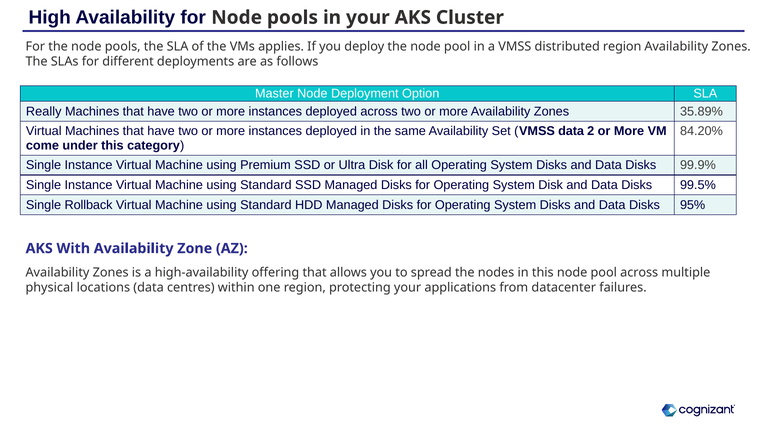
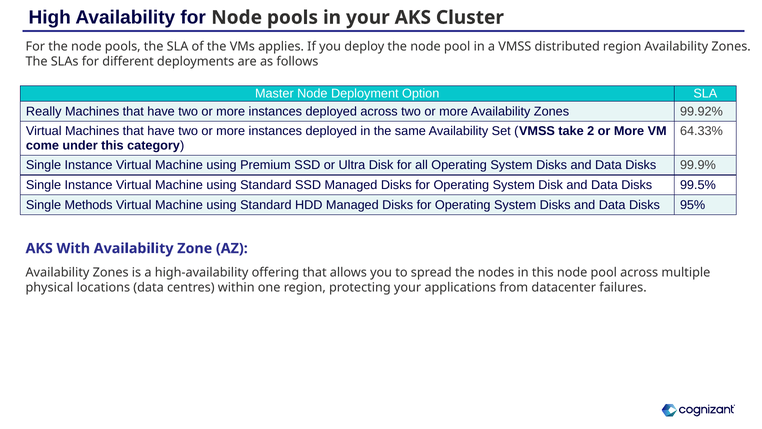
35.89%: 35.89% -> 99.92% (701, 111)
VMSS data: data -> take (571, 131)
84.20%: 84.20% -> 64.33% (701, 131)
Rollback: Rollback -> Methods (89, 205)
